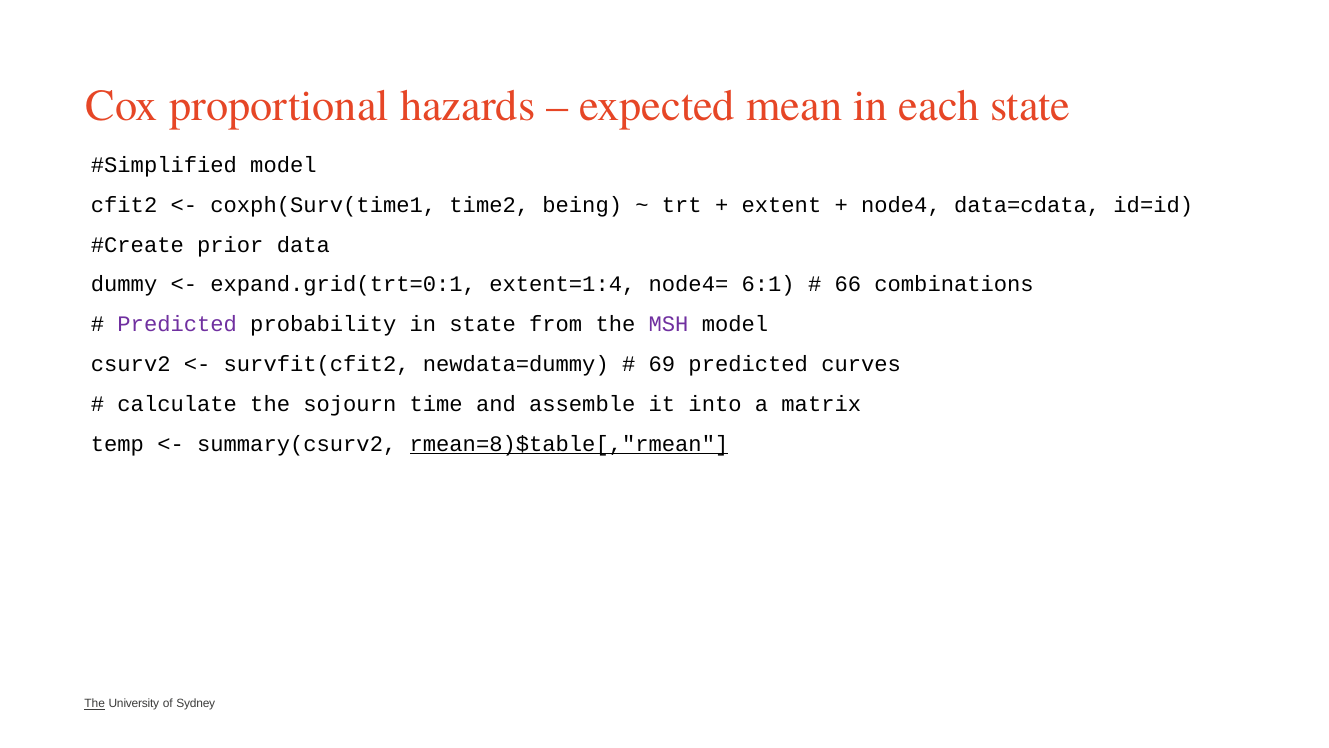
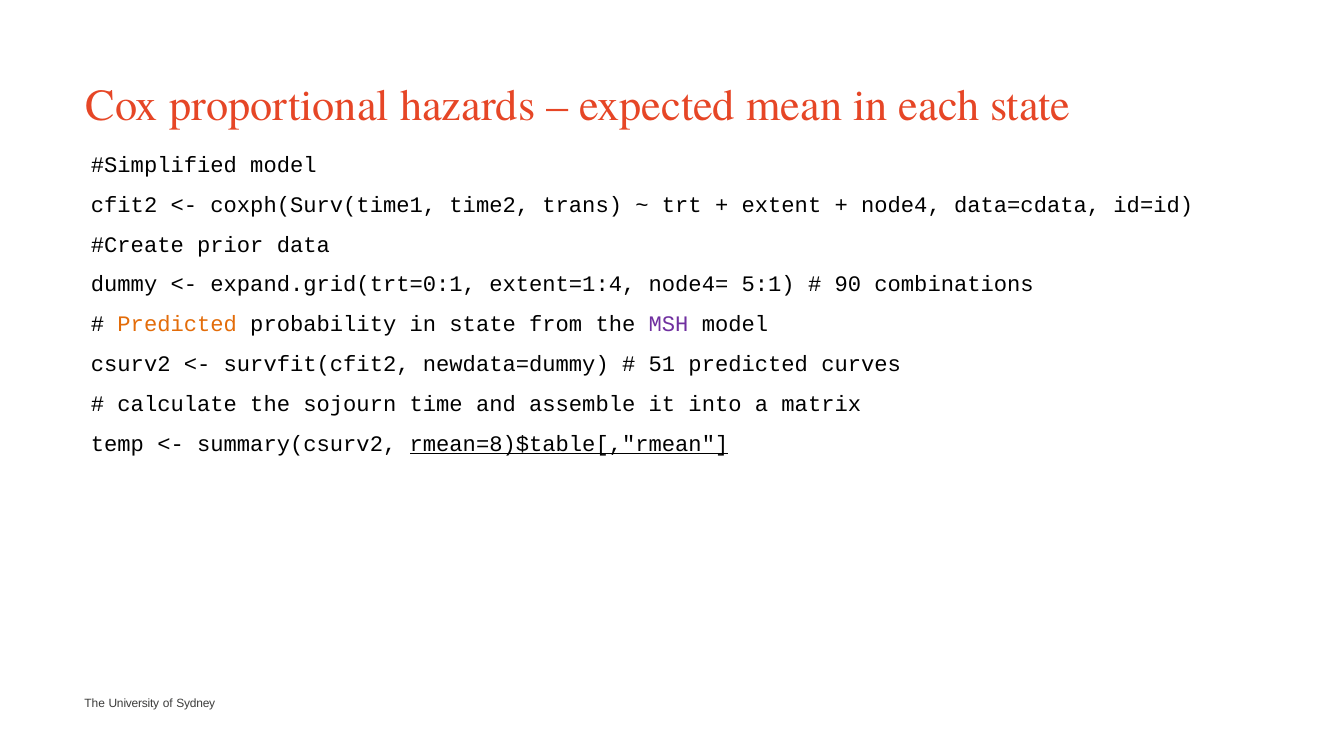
being: being -> trans (582, 205)
6:1: 6:1 -> 5:1 (768, 285)
66: 66 -> 90 (848, 285)
Predicted colour: purple -> orange (177, 324)
69: 69 -> 51 (662, 364)
The underline: present -> none (95, 704)
